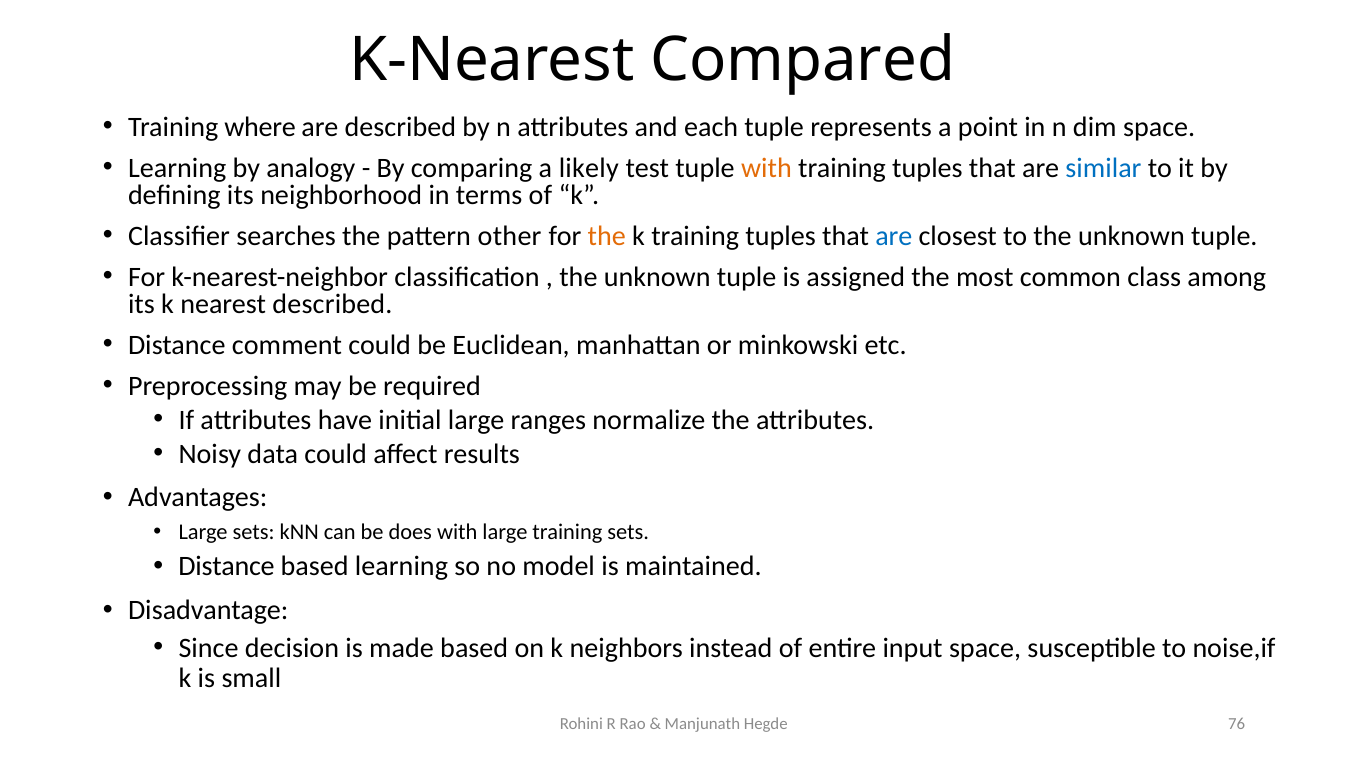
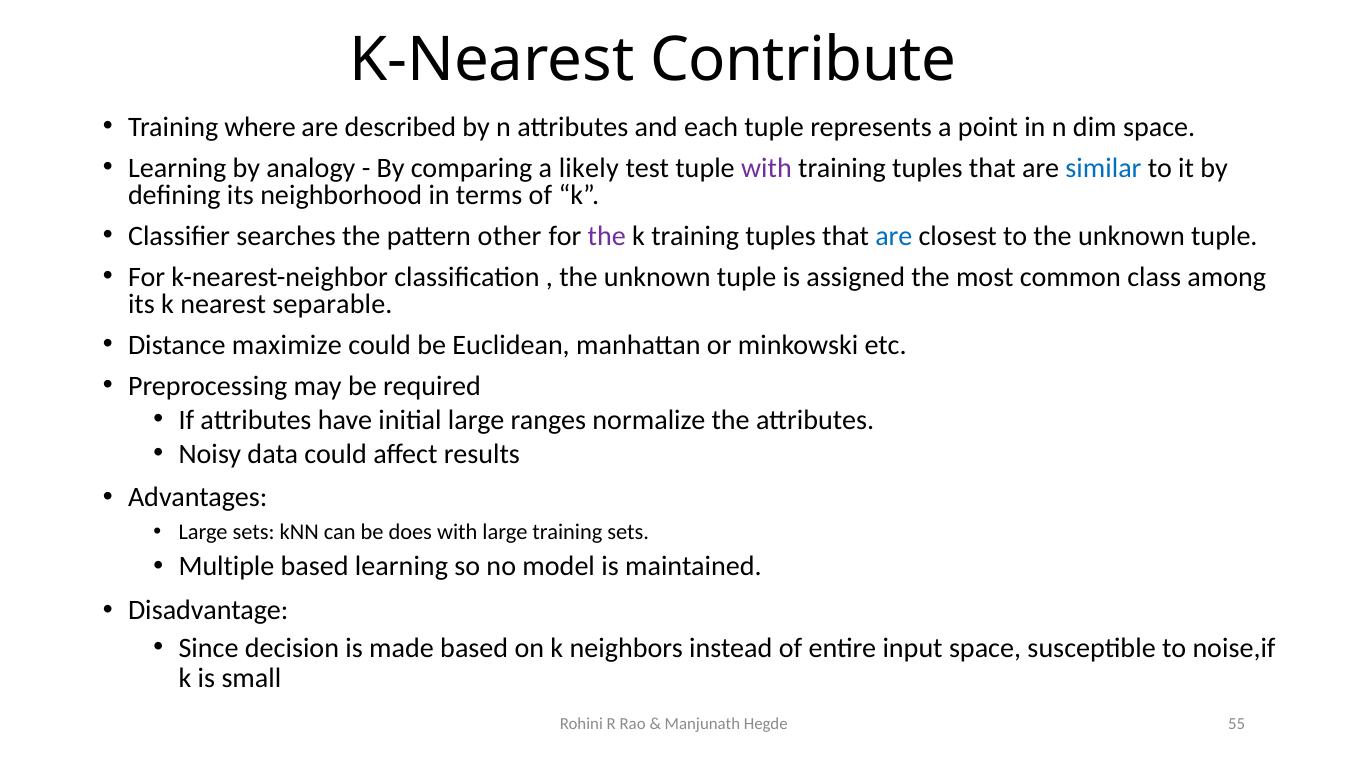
Compared: Compared -> Contribute (803, 60)
with colour: orange -> purple (766, 168)
the colour: orange -> purple (607, 236)
nearest described: described -> separable (333, 304)
comment: comment -> maximize (287, 345)
Distance: Distance -> Multiple (226, 566)
76: 76 -> 55 (1237, 724)
